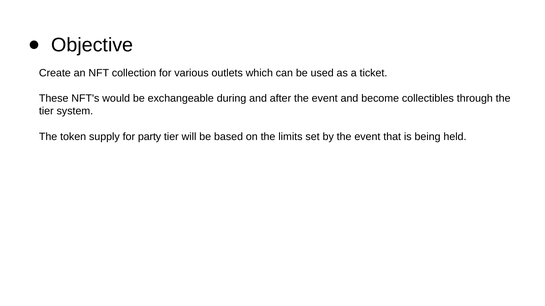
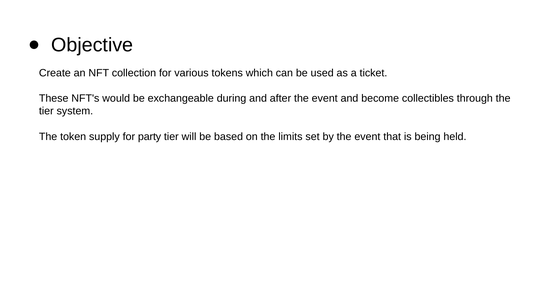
outlets: outlets -> tokens (227, 73)
